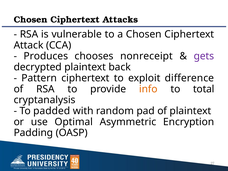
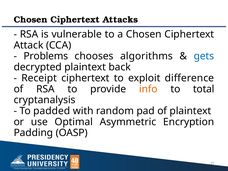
Produces: Produces -> Problems (46, 56)
nonreceipt: nonreceipt -> algorithms (146, 56)
gets colour: purple -> blue (204, 56)
Pattern: Pattern -> Receipt (39, 78)
